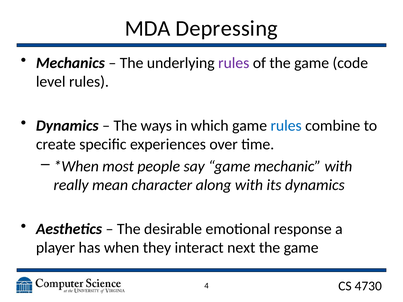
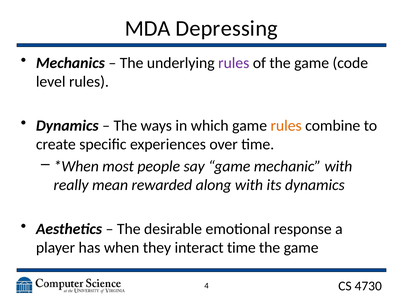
rules colour: blue -> orange (286, 126)
character: character -> rewarded (162, 185)
interact next: next -> time (241, 248)
